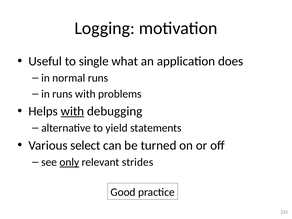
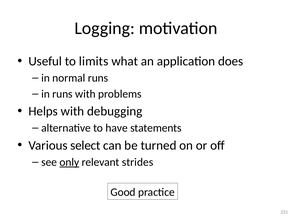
single: single -> limits (94, 61)
with underline: present -> none (72, 111)
yield: yield -> have (117, 128)
